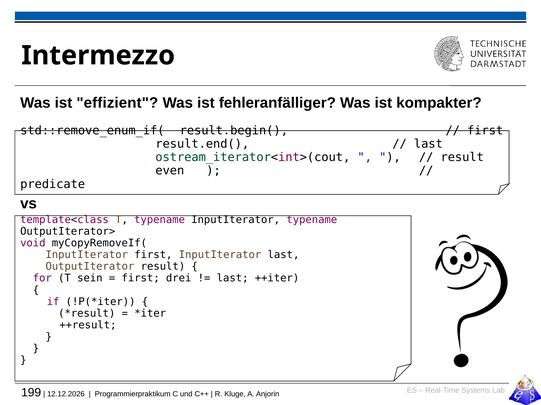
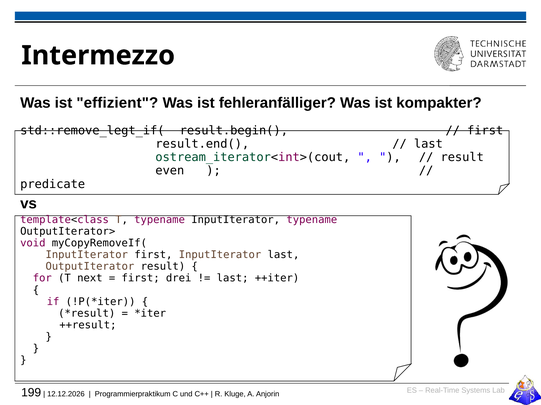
std::remove_enum_if(: std::remove_enum_if( -> std::remove_legt_if( (92, 131)
sein: sein -> next (90, 279)
